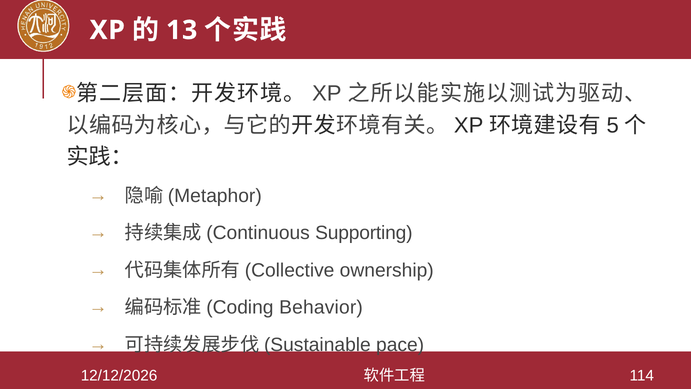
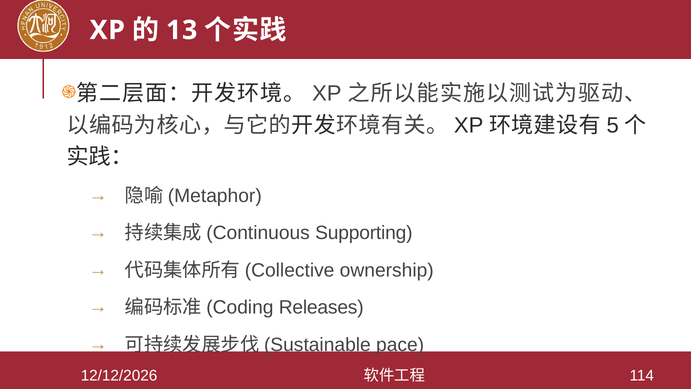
Behavior: Behavior -> Releases (321, 307)
